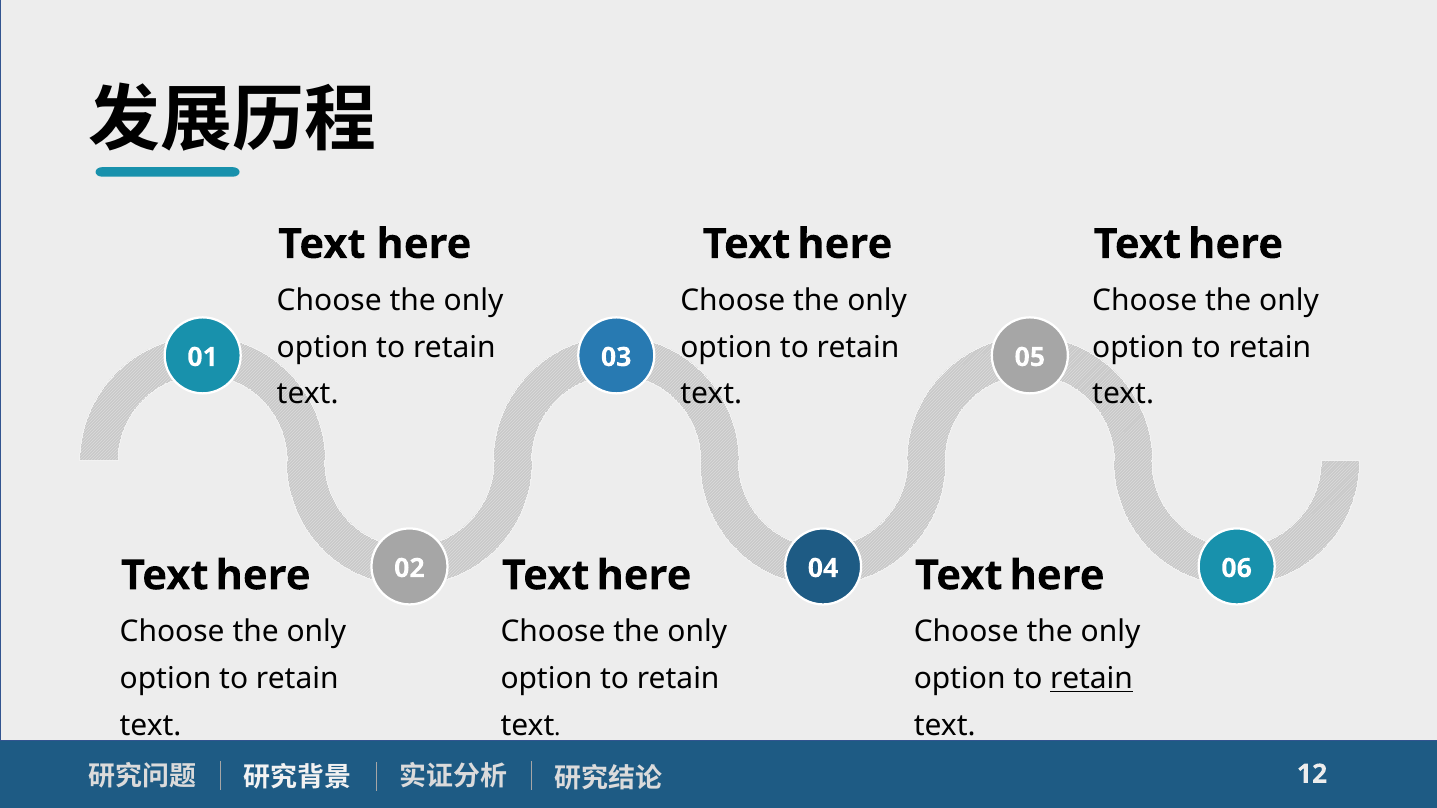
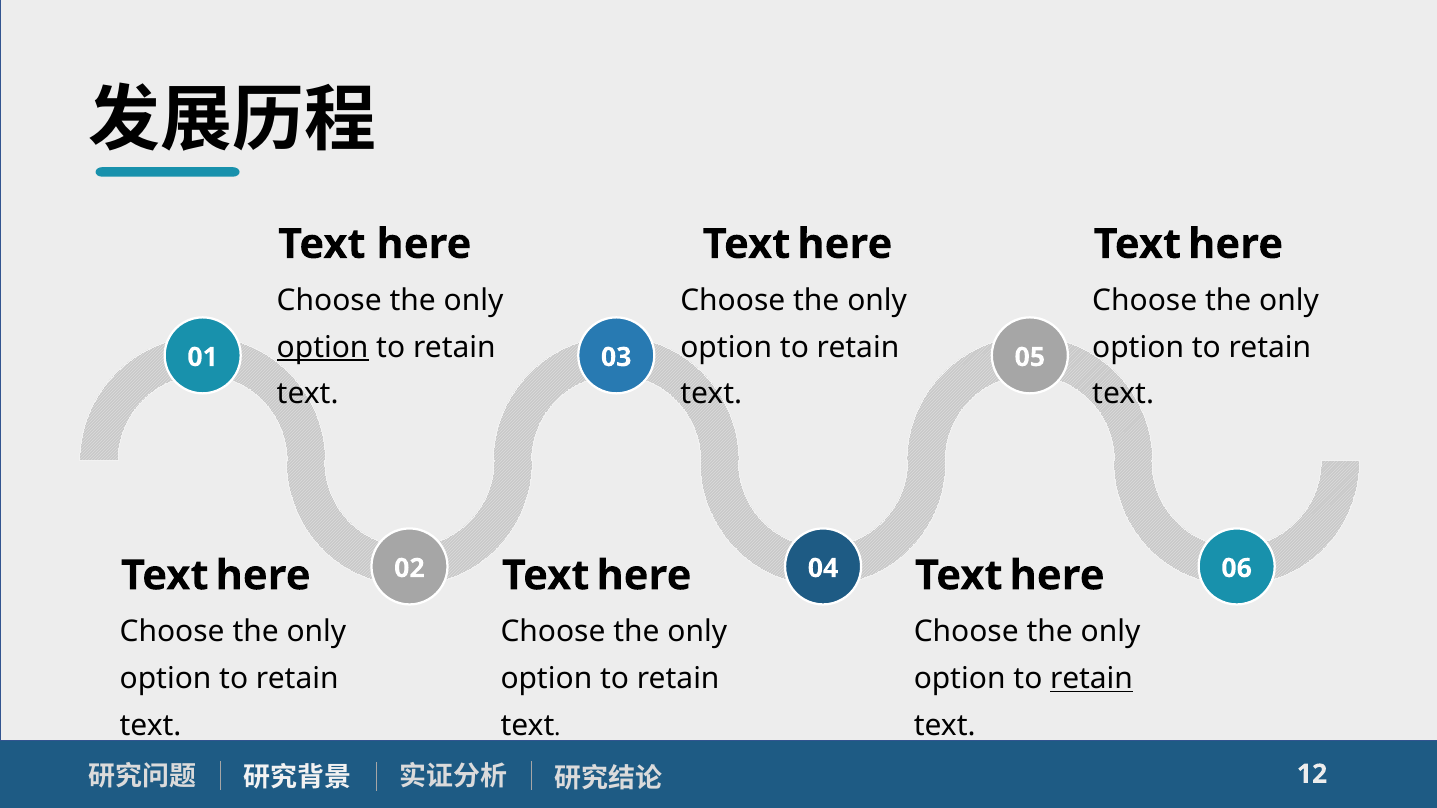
option underline: none -> present (323, 347)
